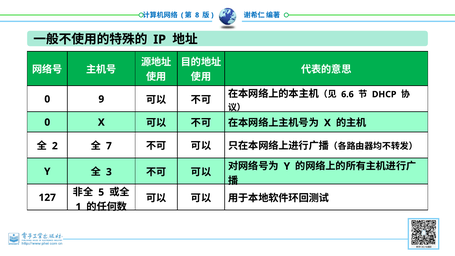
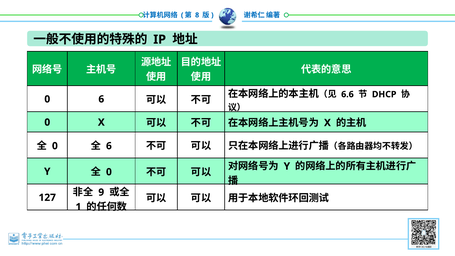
0 9: 9 -> 6 (101, 99)
2: 2 -> 0 (55, 146)
7: 7 -> 6 (109, 146)
3: 3 -> 0 (109, 172)
5: 5 -> 9 (101, 192)
